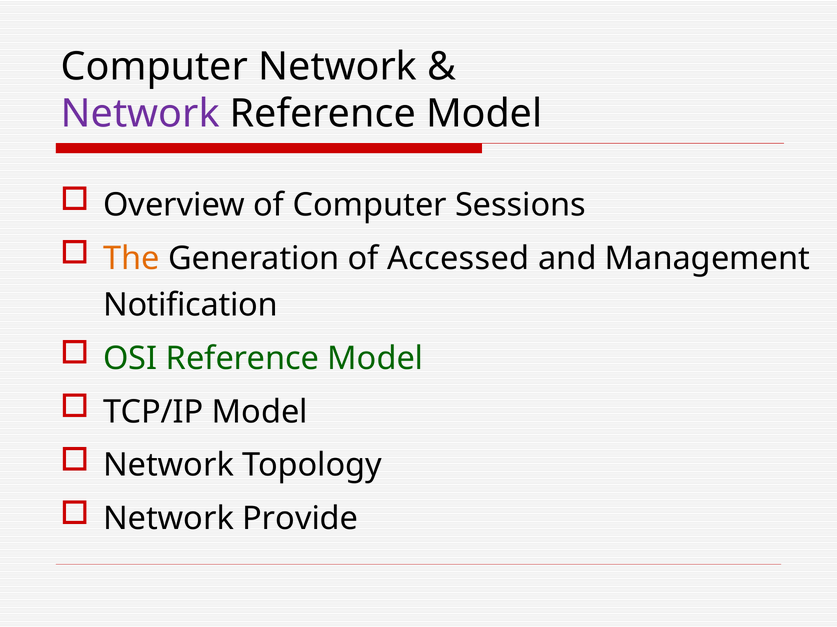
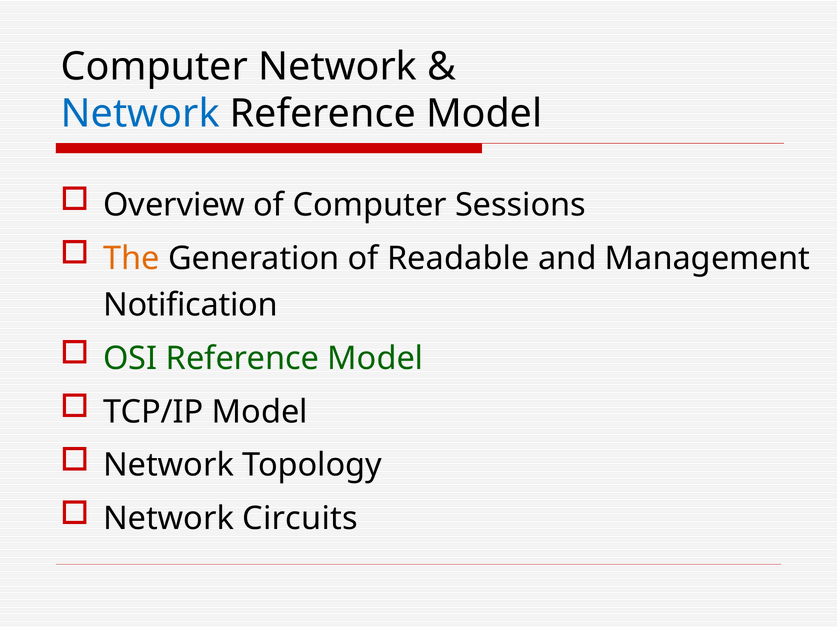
Network colour: purple -> blue (140, 114)
Accessed: Accessed -> Readable (458, 259)
Provide: Provide -> Circuits (300, 519)
